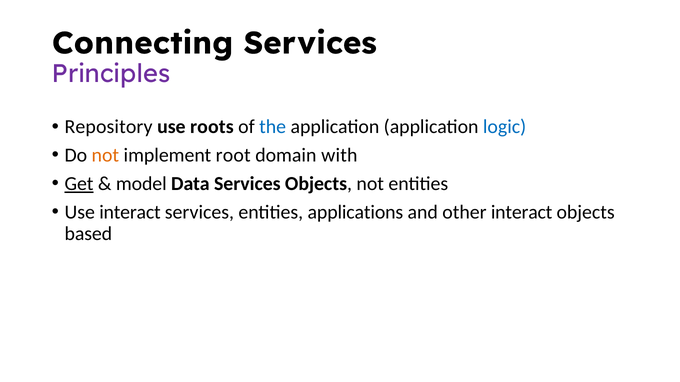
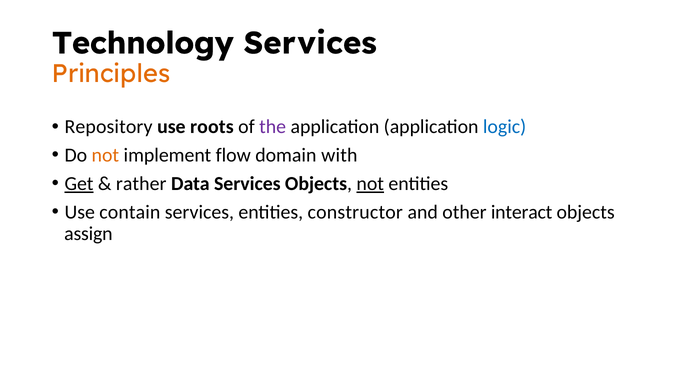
Connecting: Connecting -> Technology (143, 43)
Principles colour: purple -> orange (111, 74)
the colour: blue -> purple (273, 127)
root: root -> flow (233, 155)
model: model -> rather (141, 184)
not underline: none -> present (370, 184)
Use interact: interact -> contain (130, 212)
applications: applications -> constructor (355, 212)
based: based -> assign (88, 234)
